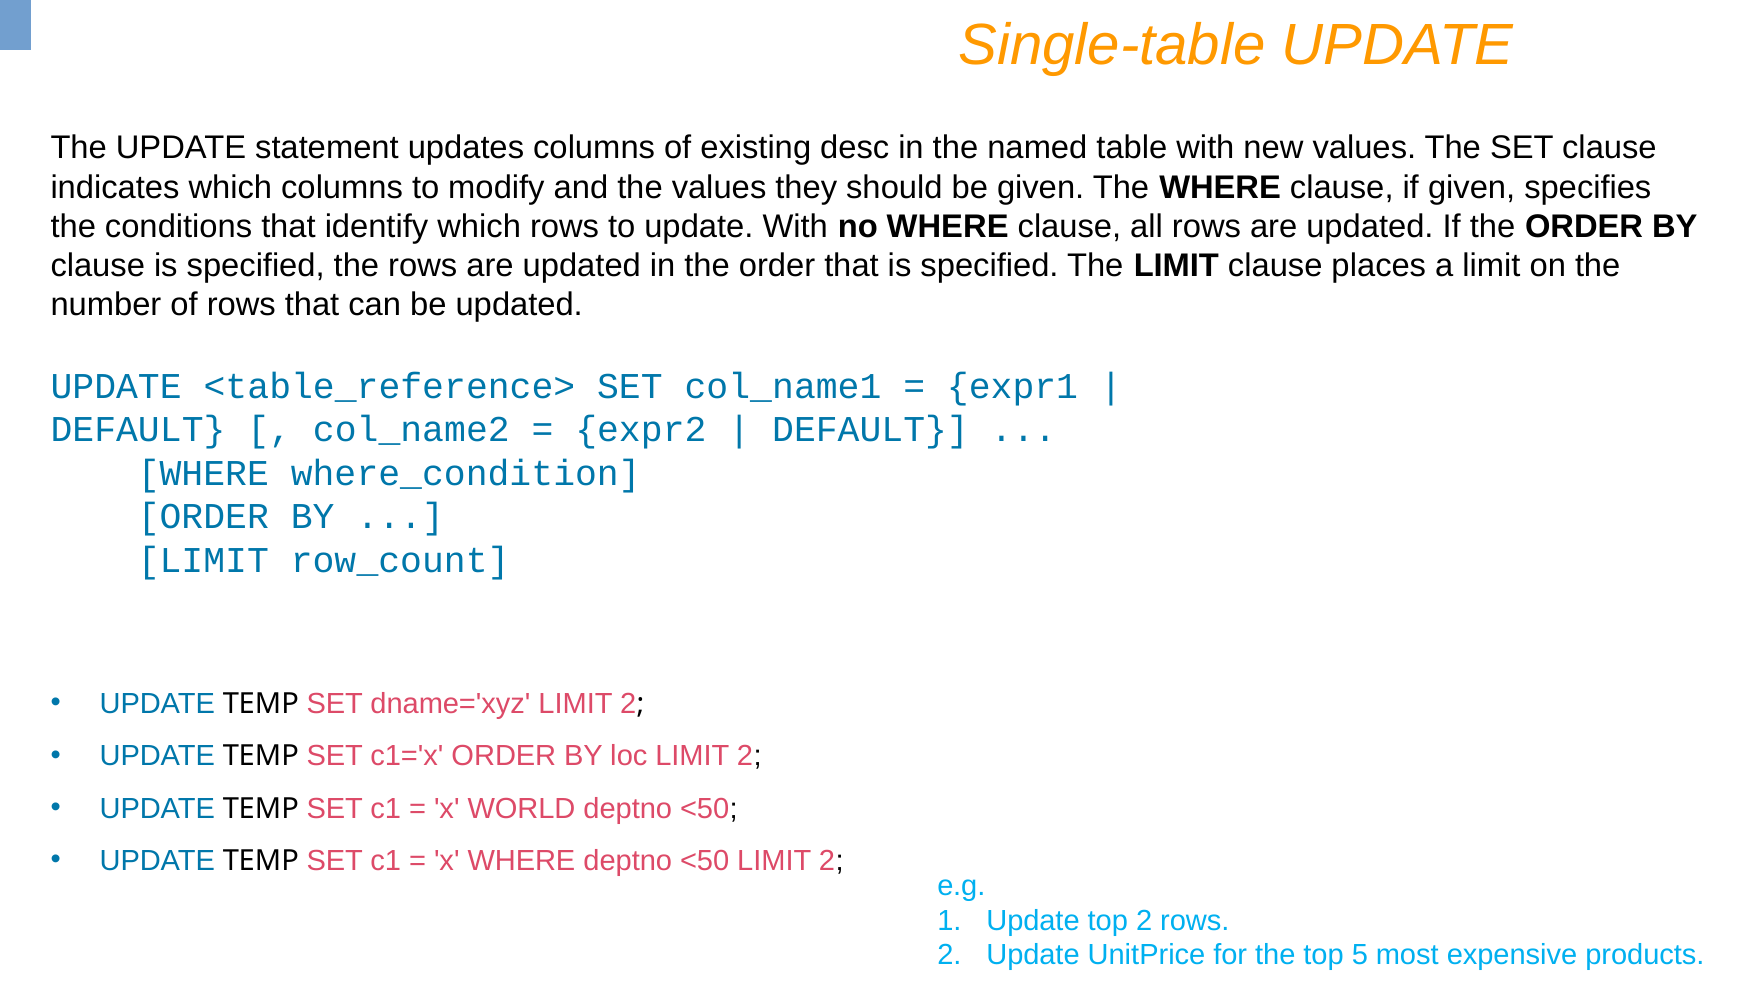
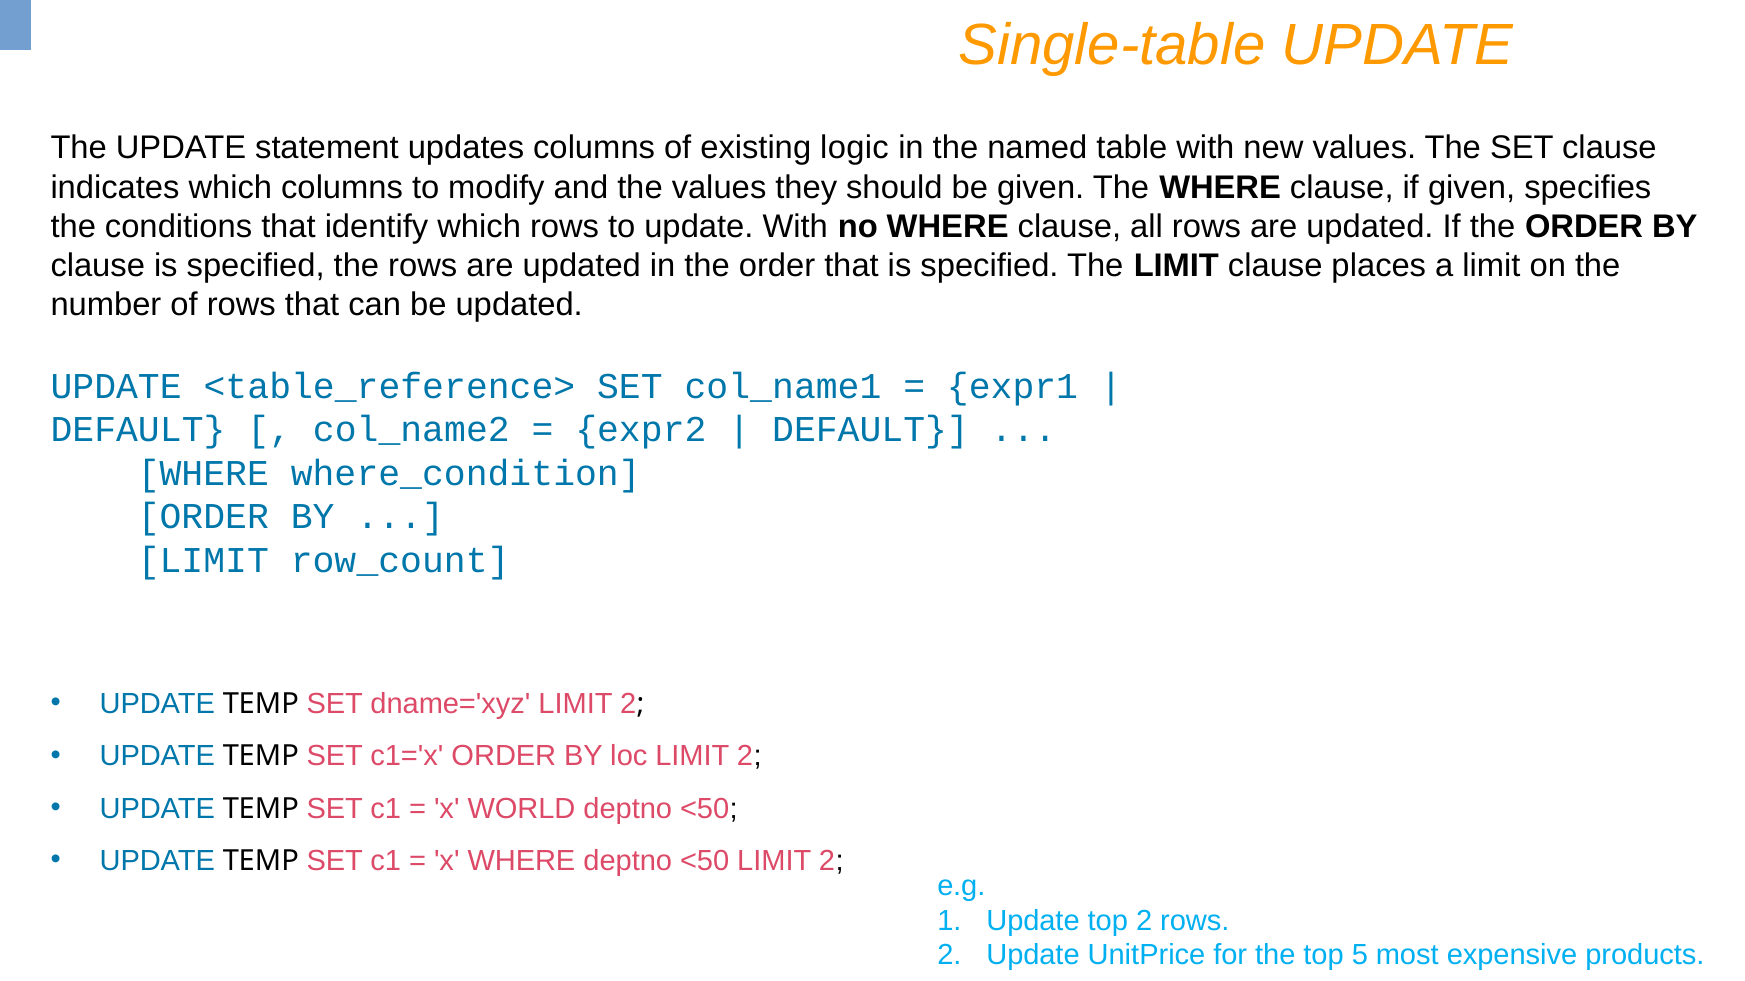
desc: desc -> logic (855, 148)
